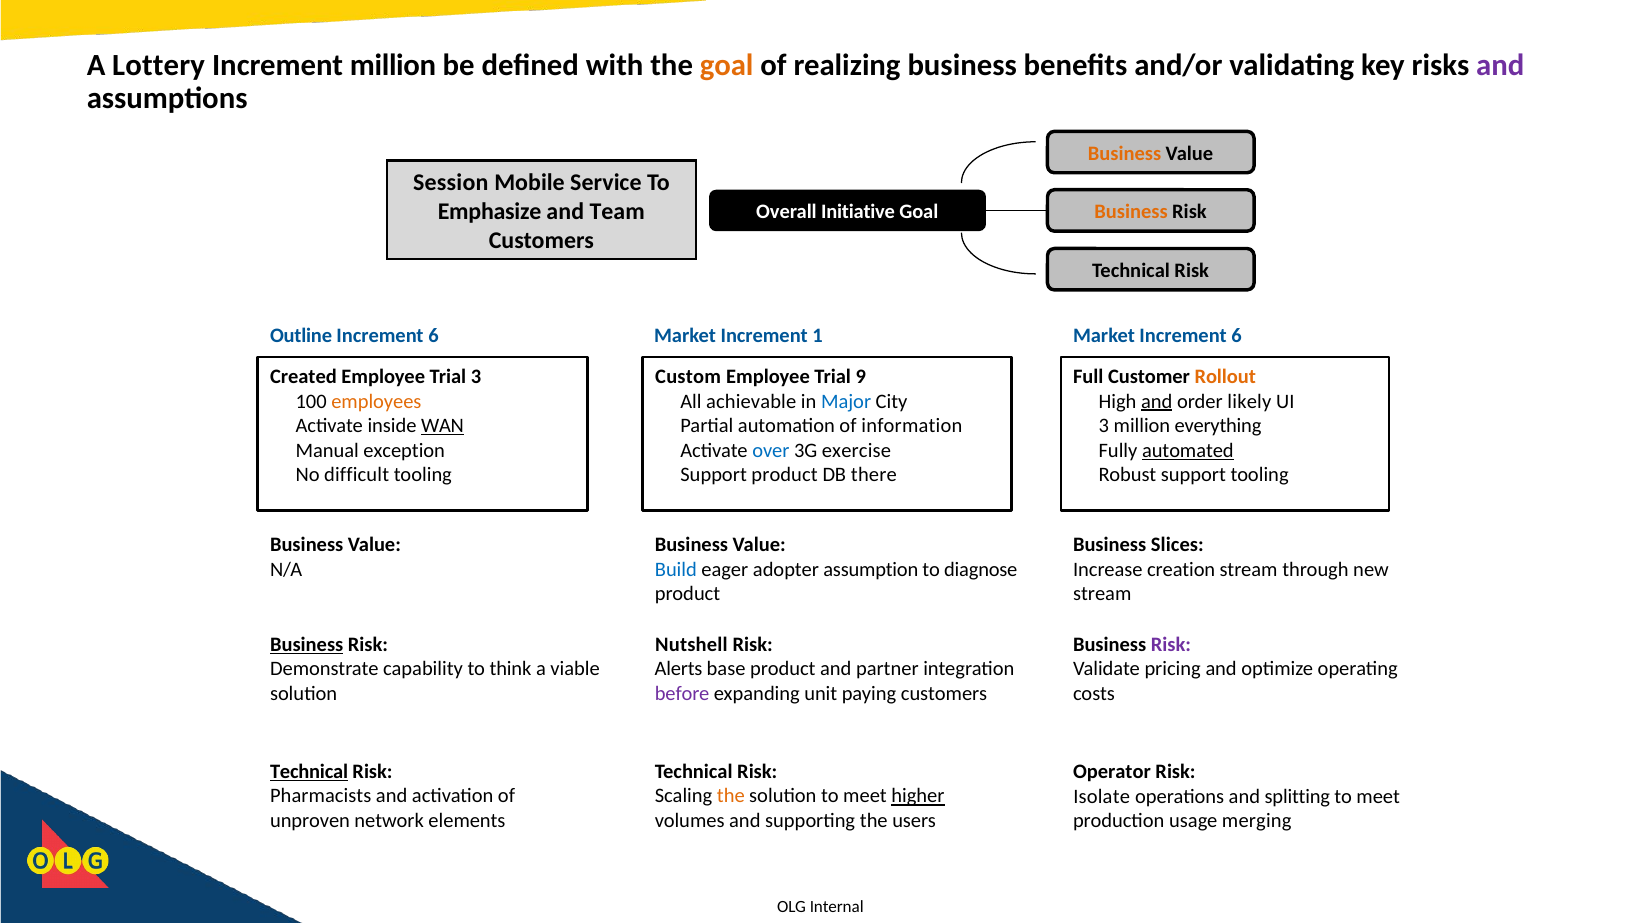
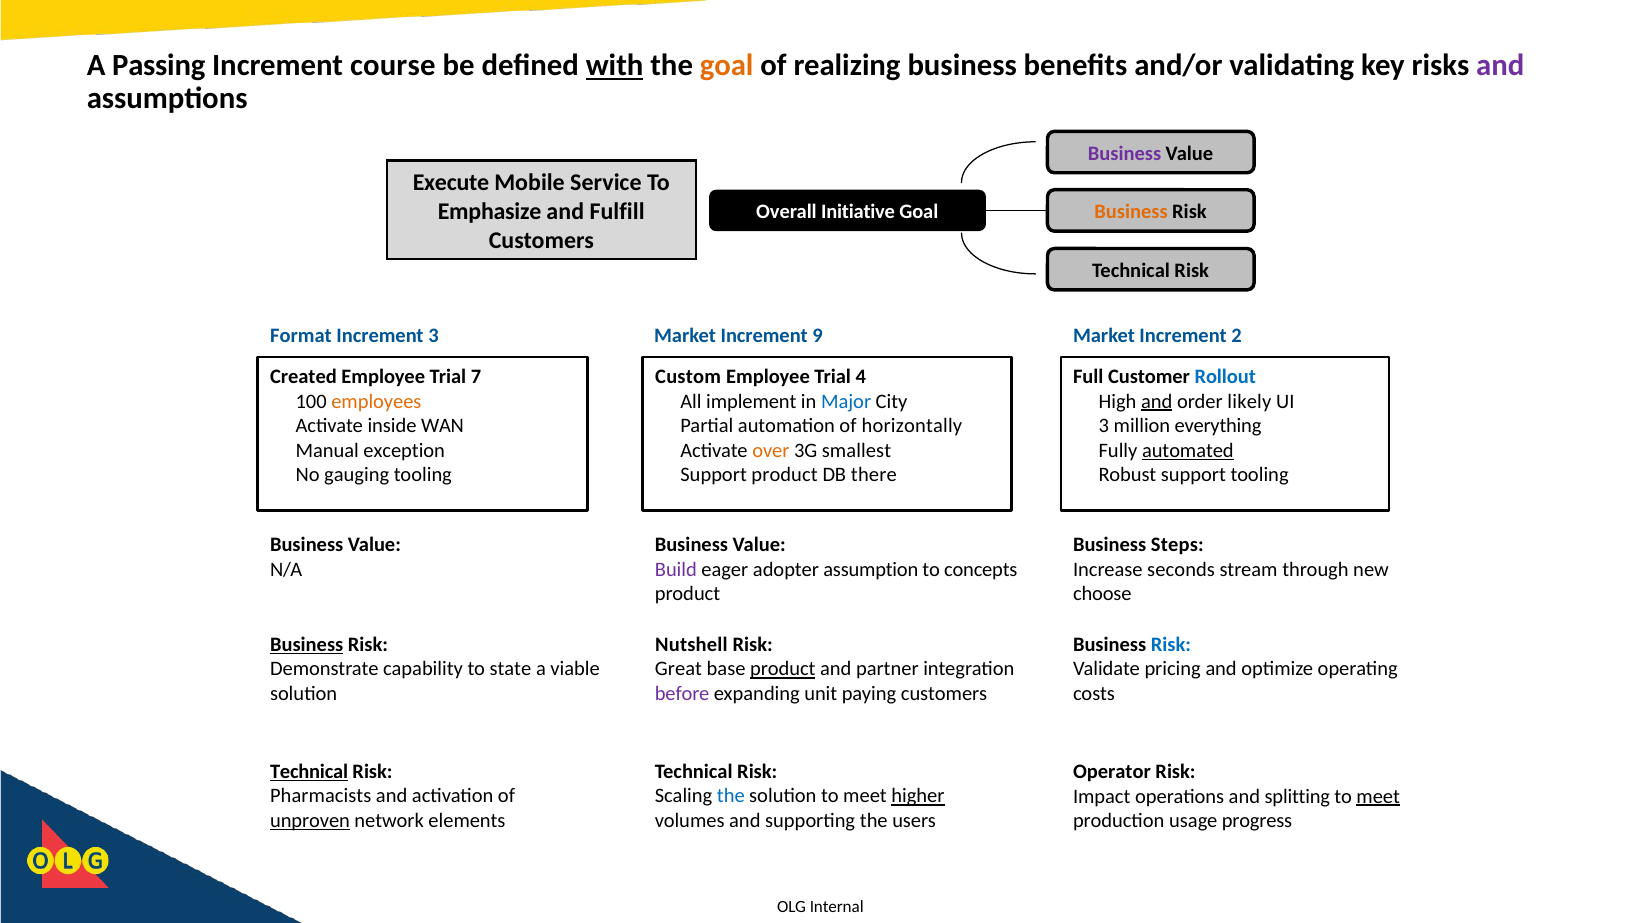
Lottery: Lottery -> Passing (159, 66)
Increment million: million -> course (393, 66)
with underline: none -> present (615, 66)
Business colour: orange -> purple (1125, 153)
Session: Session -> Execute (451, 183)
Team: Team -> Fulfill (617, 212)
Outline: Outline -> Format (301, 335)
6: 6 -> 3 (434, 335)
1: 1 -> 9 (818, 336)
Market Increment 6: 6 -> 2 (1237, 335)
3: 3 -> 7 (476, 377)
9: 9 -> 4 (861, 377)
Rollout colour: orange -> blue (1225, 377)
achievable: achievable -> implement (751, 401)
WAN underline: present -> none (443, 426)
information: information -> horizontally (912, 426)
over colour: blue -> orange (771, 451)
exercise: exercise -> smallest (857, 451)
difficult: difficult -> gauging (357, 475)
Slices: Slices -> Steps (1177, 545)
Build colour: blue -> purple (676, 569)
diagnose: diagnose -> concepts (981, 569)
creation: creation -> seconds (1181, 569)
stream: stream -> choose (1102, 594)
Risk colour: purple -> blue (1171, 645)
think: think -> state (510, 669)
Alerts: Alerts -> Great (678, 669)
product underline: none -> present (783, 669)
the colour: orange -> blue (731, 796)
Isolate: Isolate -> Impact (1102, 796)
meet underline: none -> present (1378, 796)
unproven underline: none -> present (310, 821)
merging: merging -> progress (1257, 821)
